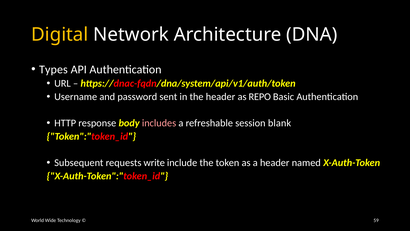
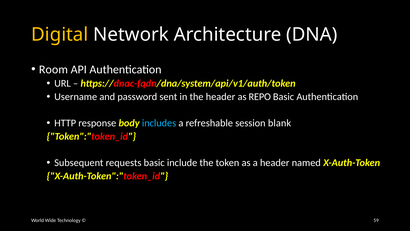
Types: Types -> Room (53, 69)
includes colour: pink -> light blue (159, 123)
requests write: write -> basic (154, 163)
